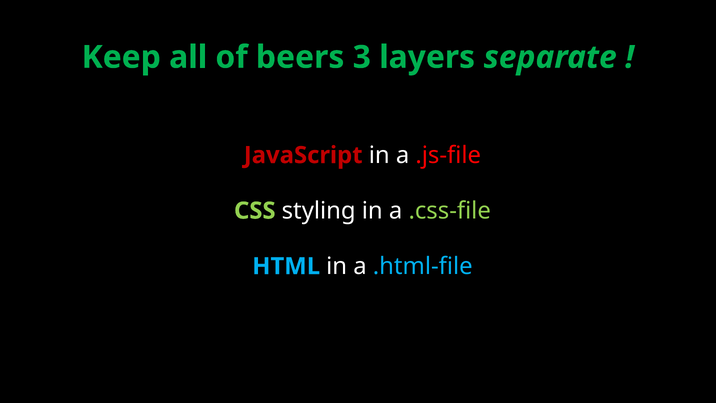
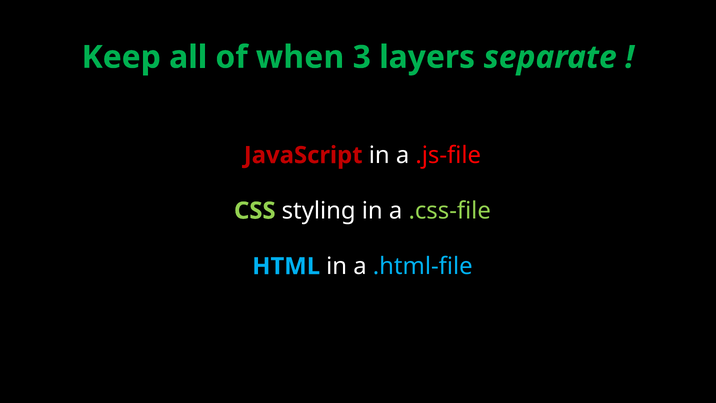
beers: beers -> when (300, 57)
